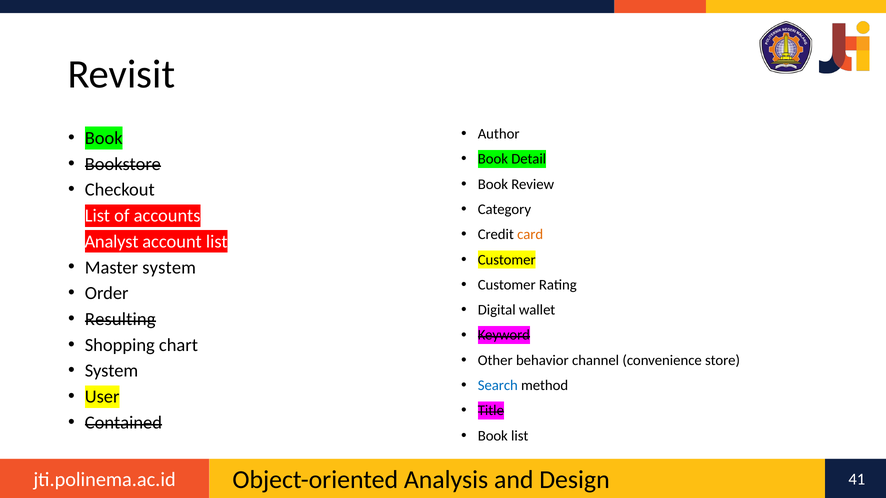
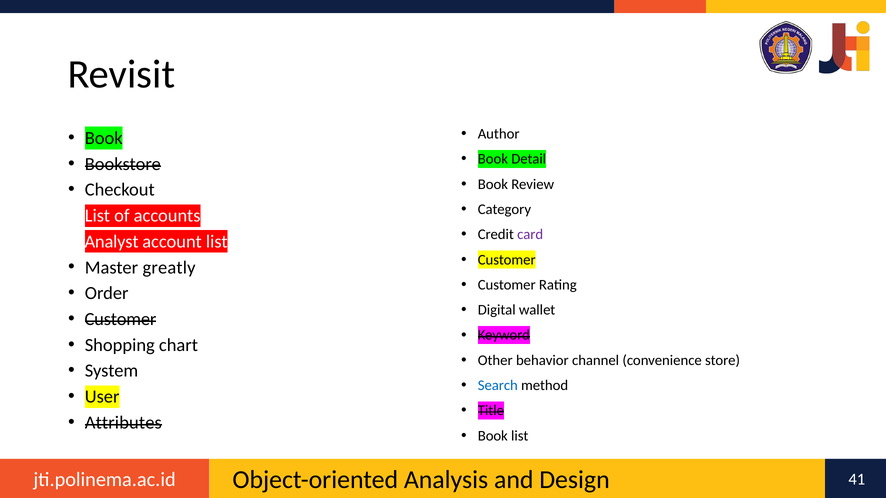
card colour: orange -> purple (530, 235)
Master system: system -> greatly (169, 268)
Resulting: Resulting -> Customer (120, 319)
Contained: Contained -> Attributes (123, 423)
